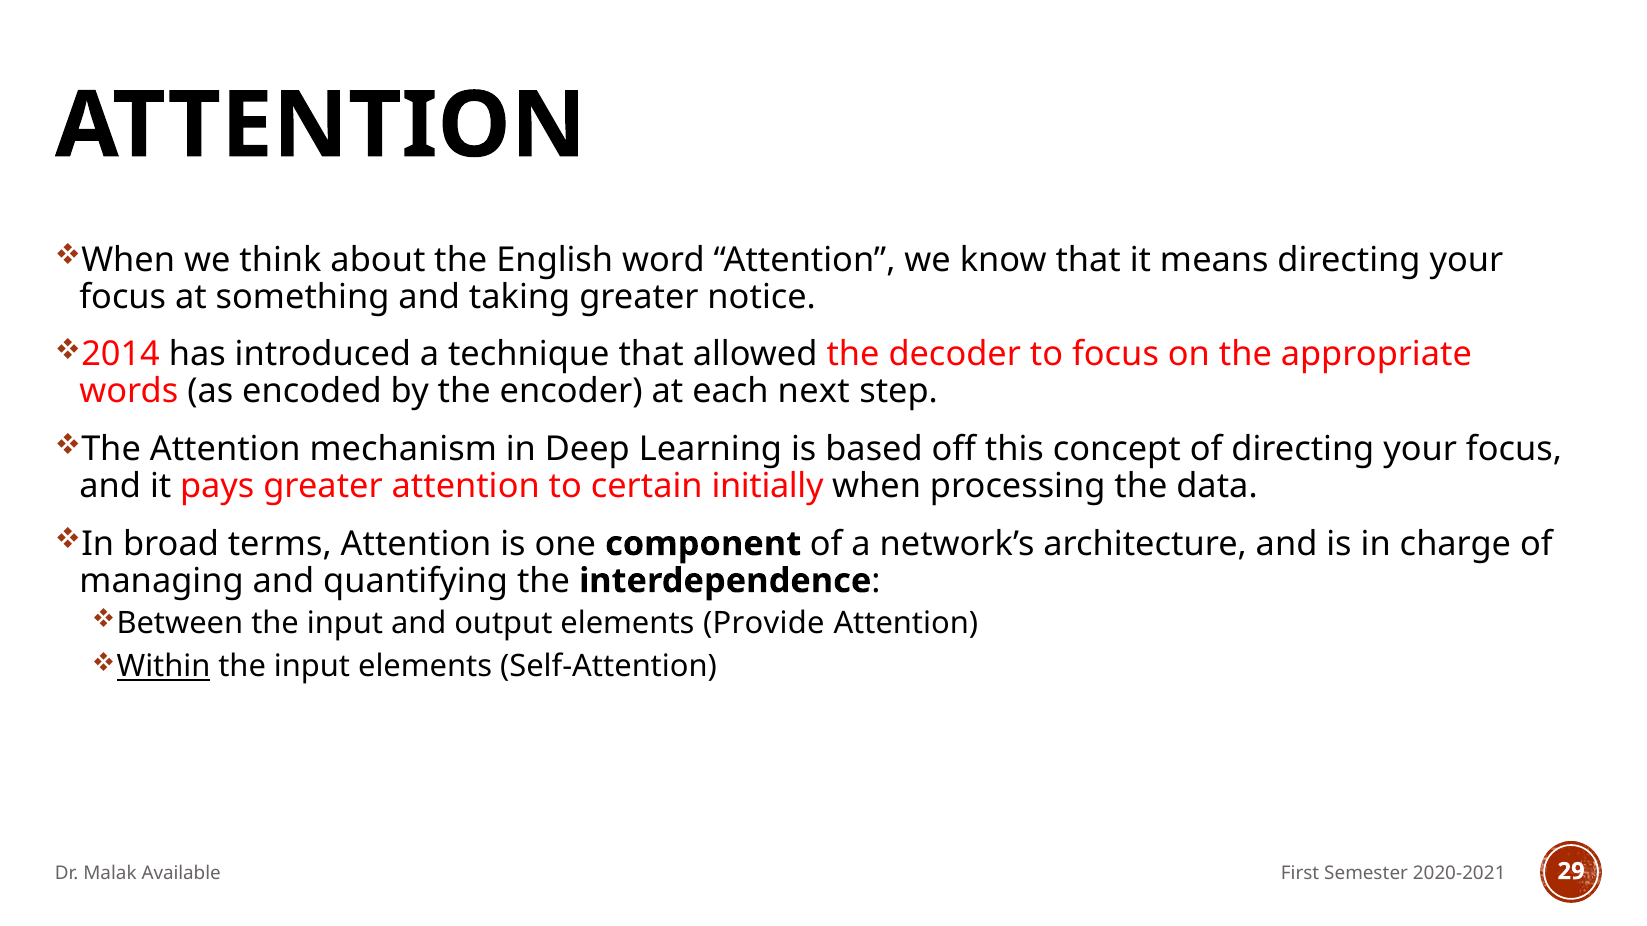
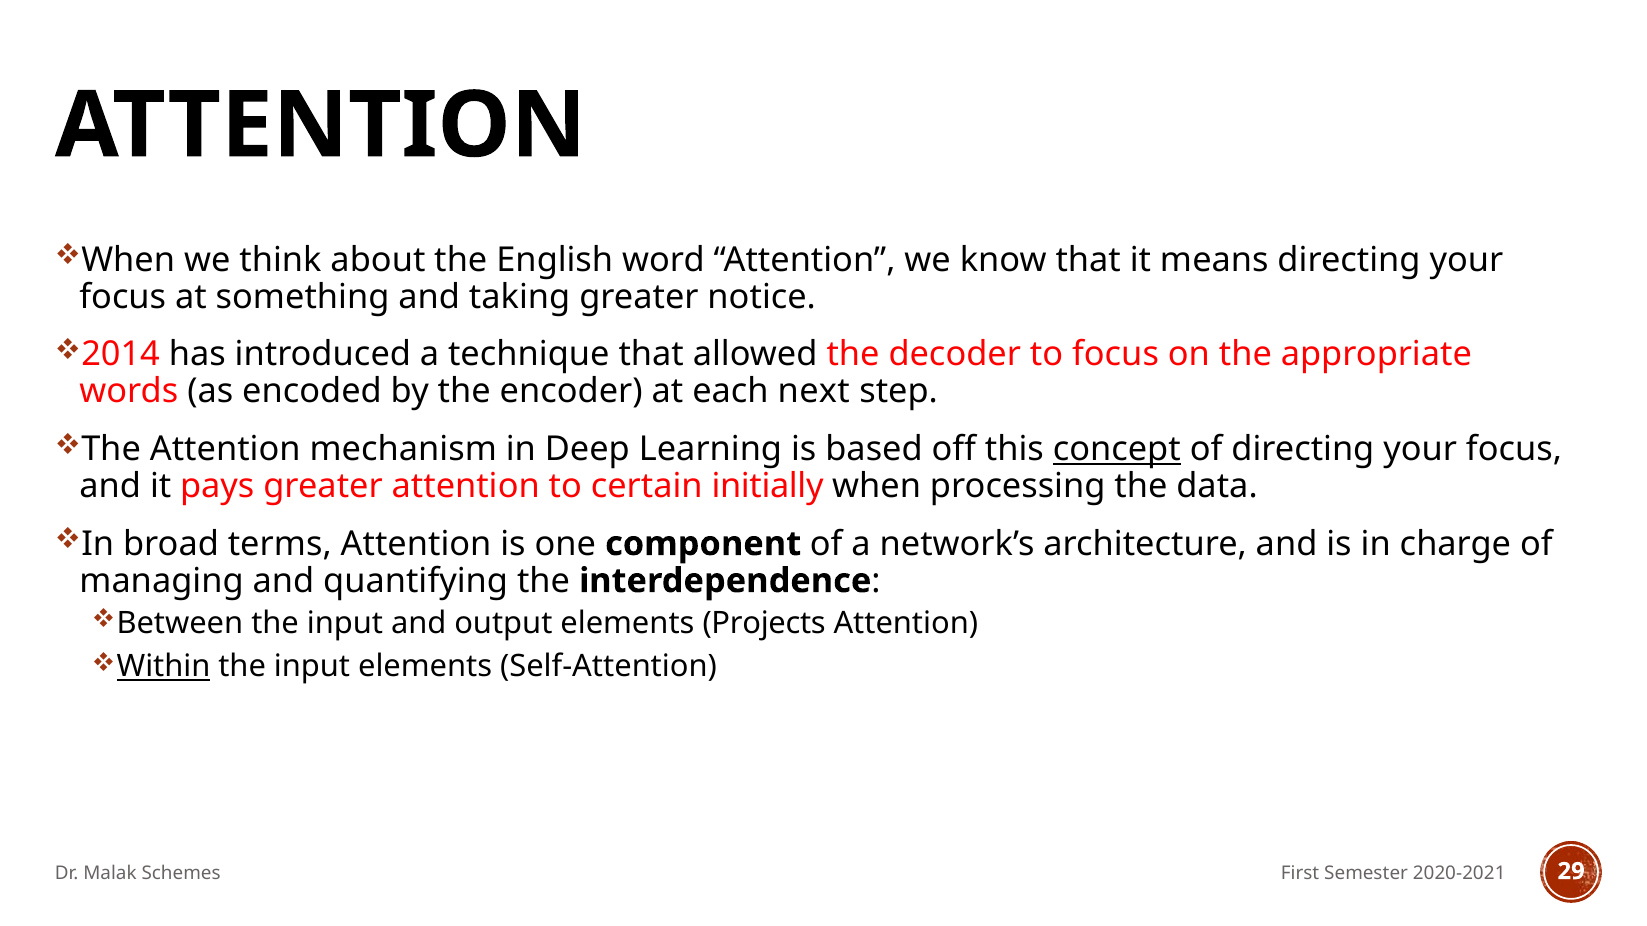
concept underline: none -> present (1117, 449)
Provide: Provide -> Projects (764, 623)
Available: Available -> Schemes (181, 873)
